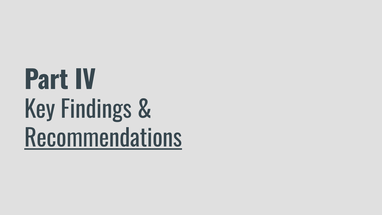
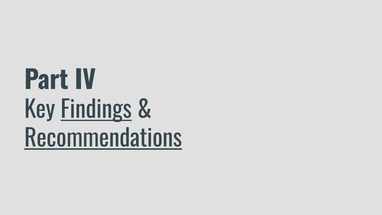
Findings underline: none -> present (96, 110)
